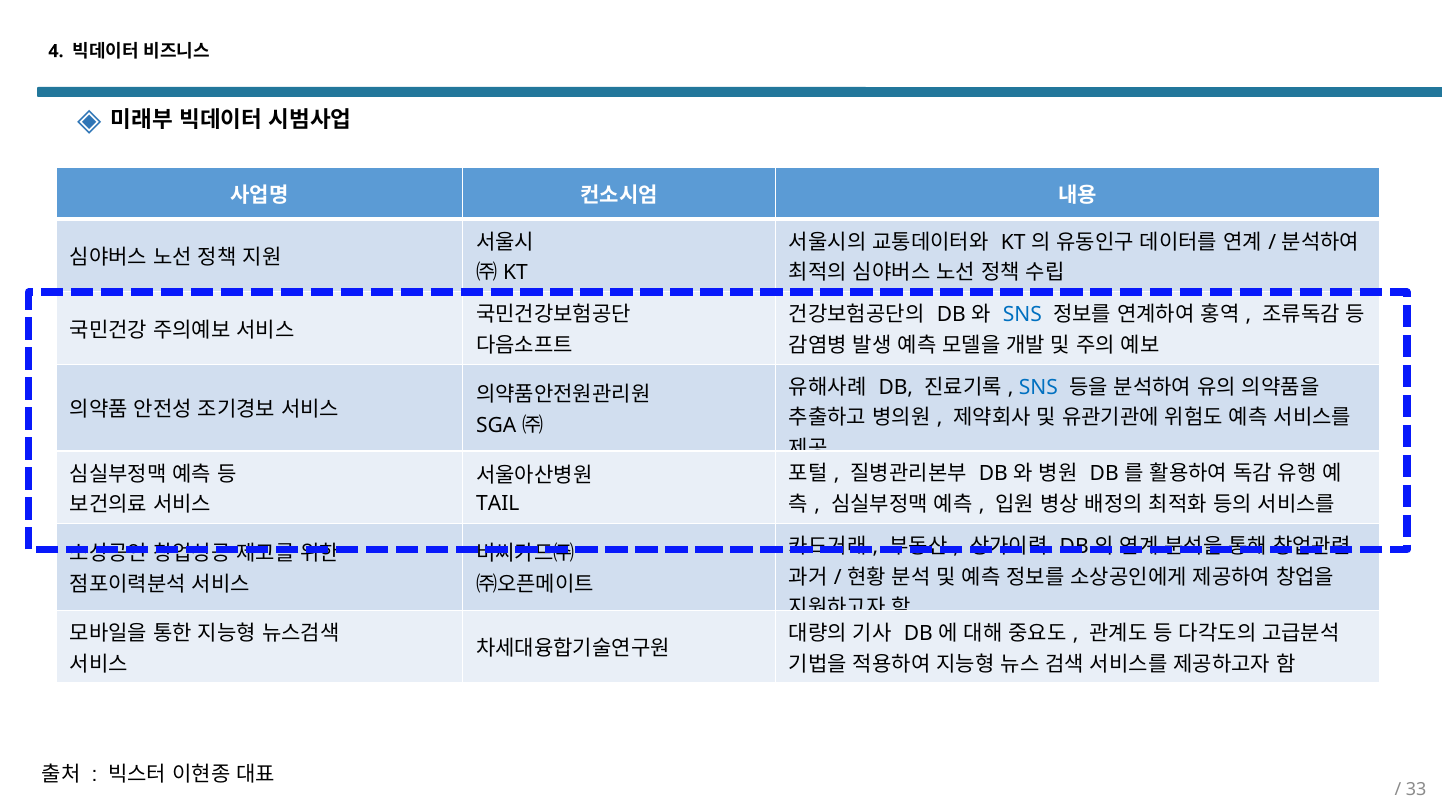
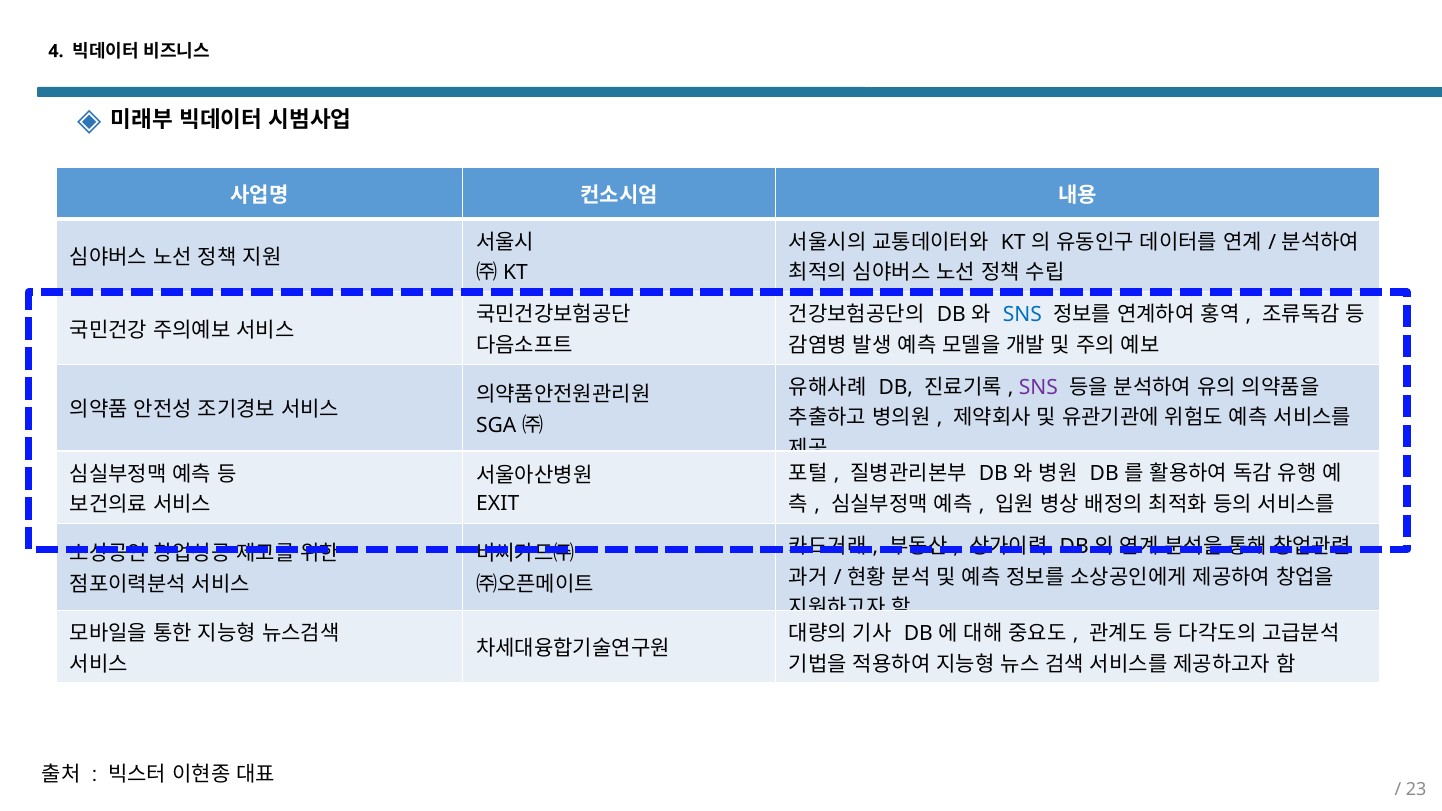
SNS colour: blue -> purple (1038, 387)
TAIL: TAIL -> EXIT (498, 504)
33: 33 -> 23 (1416, 790)
